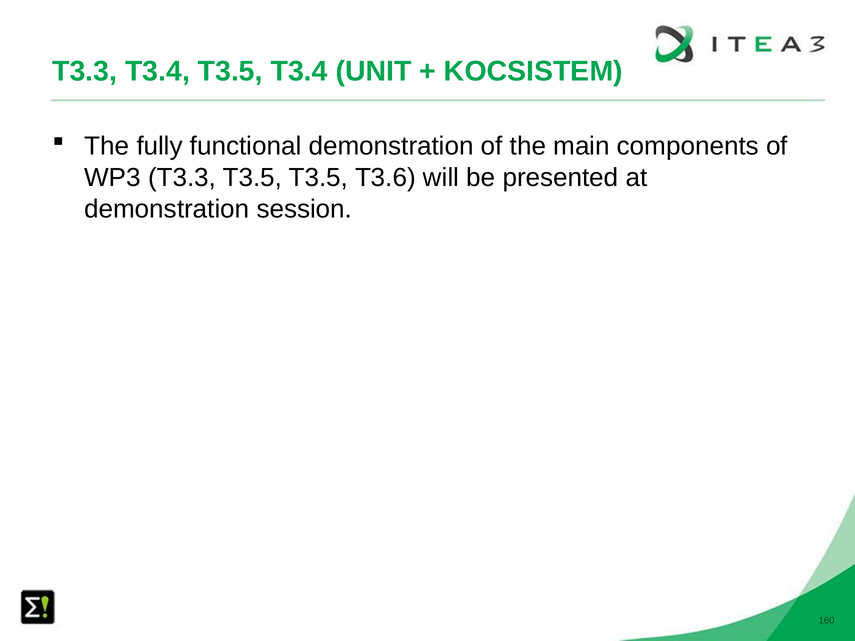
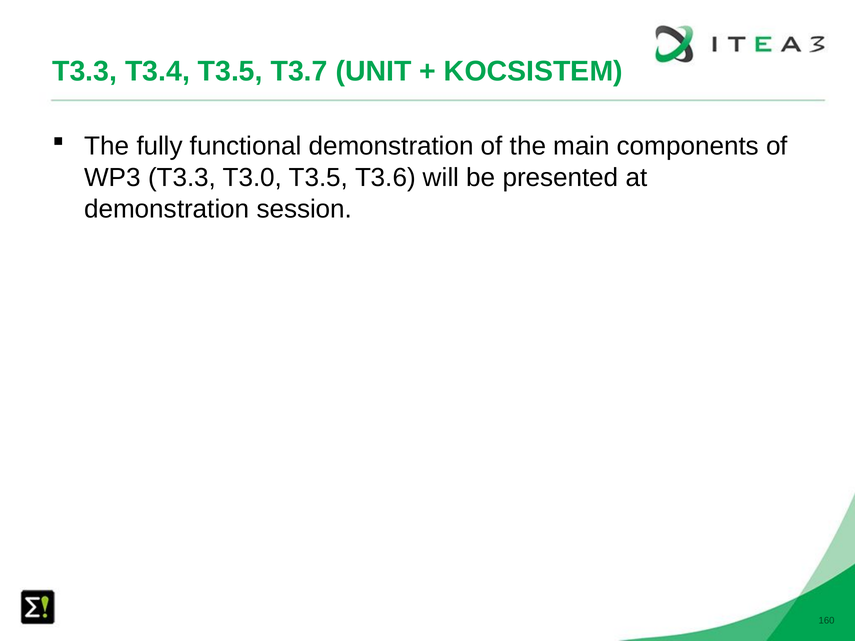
T3.5 T3.4: T3.4 -> T3.7 (299, 71)
T3.3 T3.5: T3.5 -> T3.0 (252, 178)
